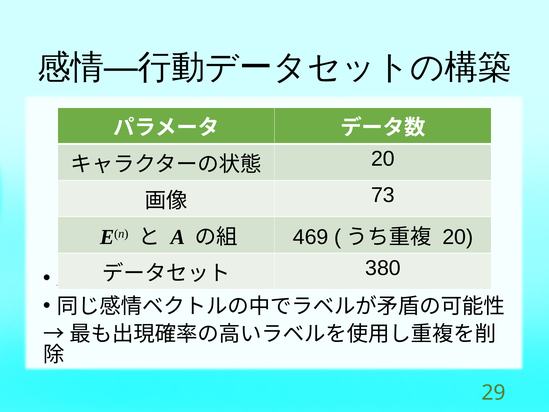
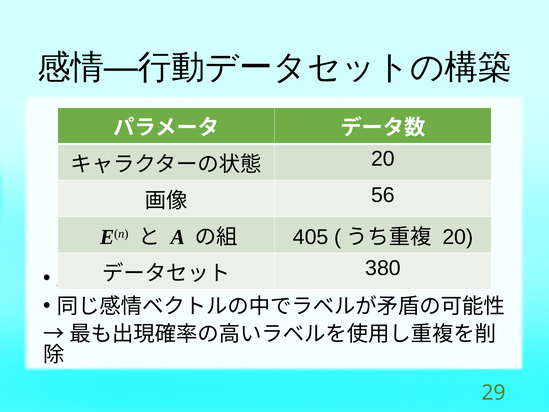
73: 73 -> 56 (383, 195)
469: 469 -> 405 (311, 237)
